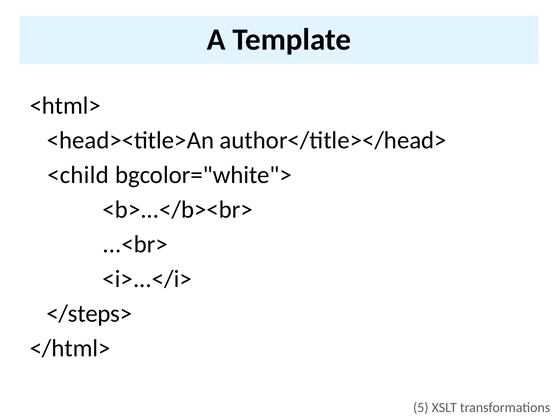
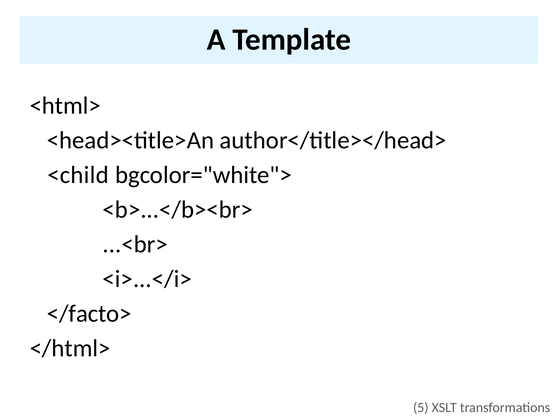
</steps>: </steps> -> </facto> (89, 314)
